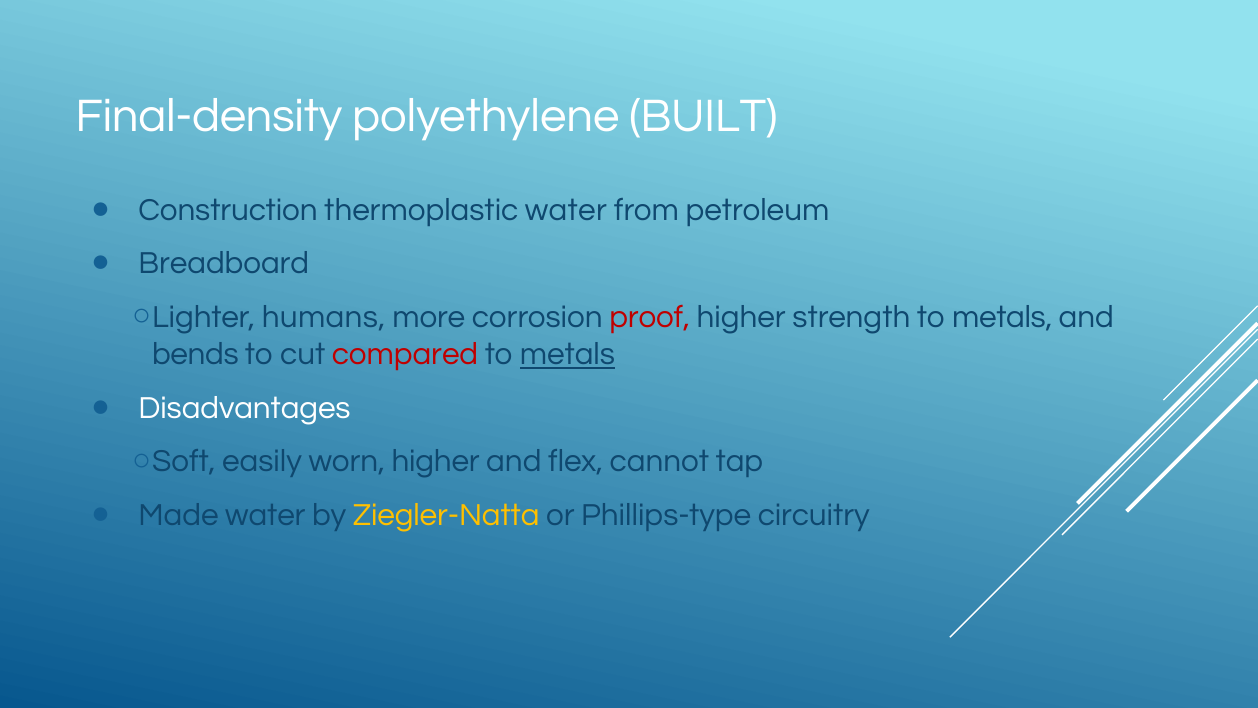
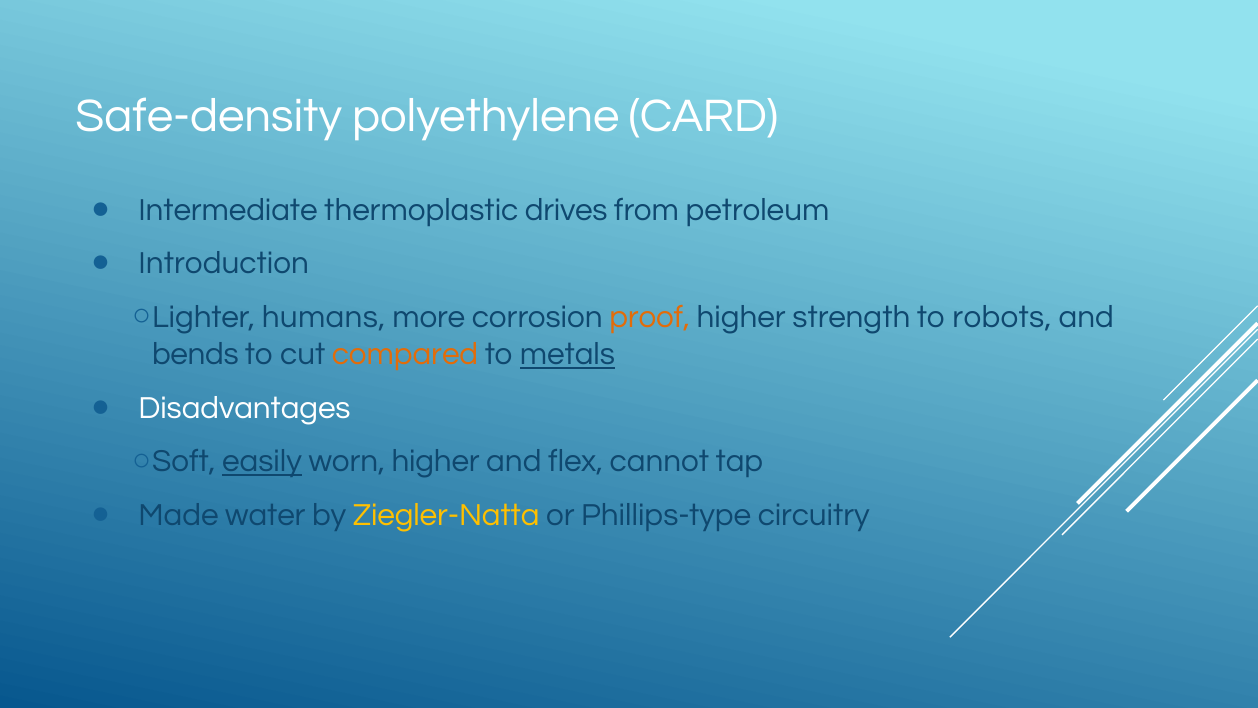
Final-density: Final-density -> Safe-density (209, 116)
BUILT: BUILT -> CARD (703, 116)
Construction: Construction -> Intermediate (228, 210)
thermoplastic water: water -> drives (566, 210)
Breadboard: Breadboard -> Introduction (224, 263)
proof colour: red -> orange (650, 317)
strength to metals: metals -> robots (1002, 317)
compared colour: red -> orange (405, 354)
easily underline: none -> present (262, 461)
